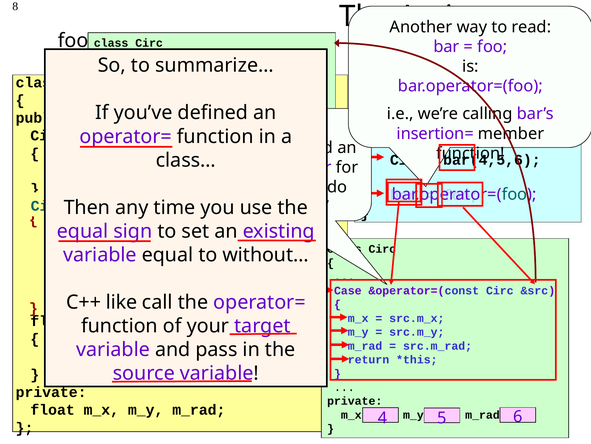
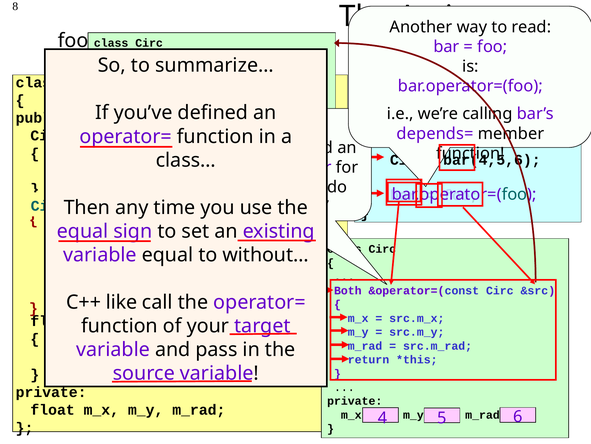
insertion=: insertion= -> depends= (435, 133)
Case: Case -> Both (348, 290)
